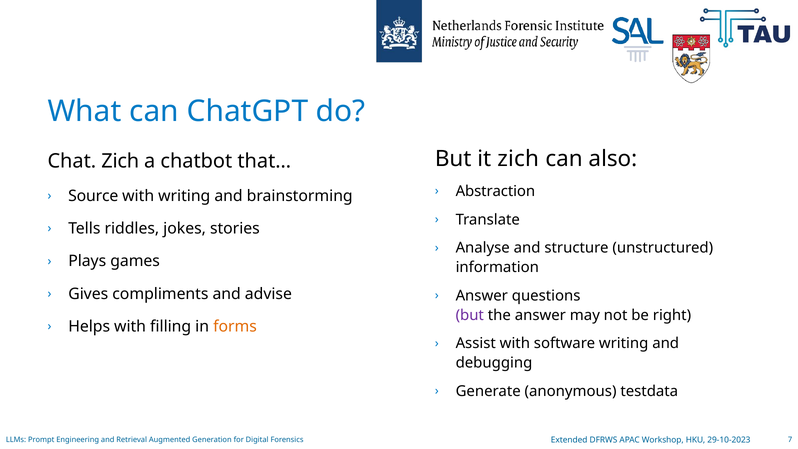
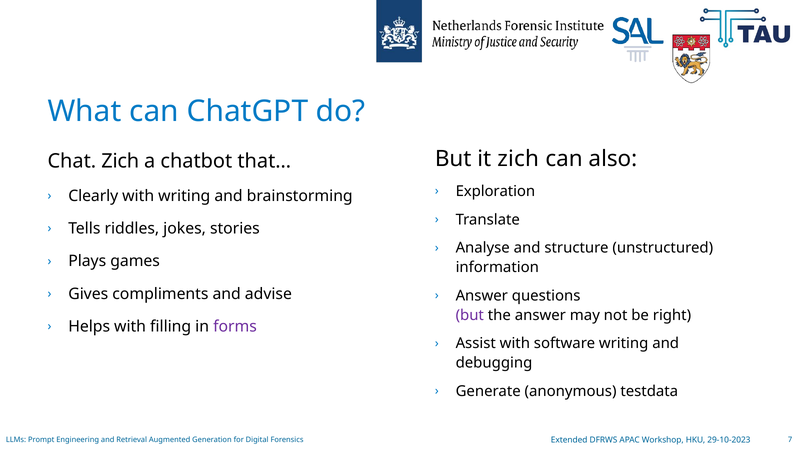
Abstraction: Abstraction -> Exploration (495, 191)
Source: Source -> Clearly (93, 196)
forms colour: orange -> purple (235, 327)
